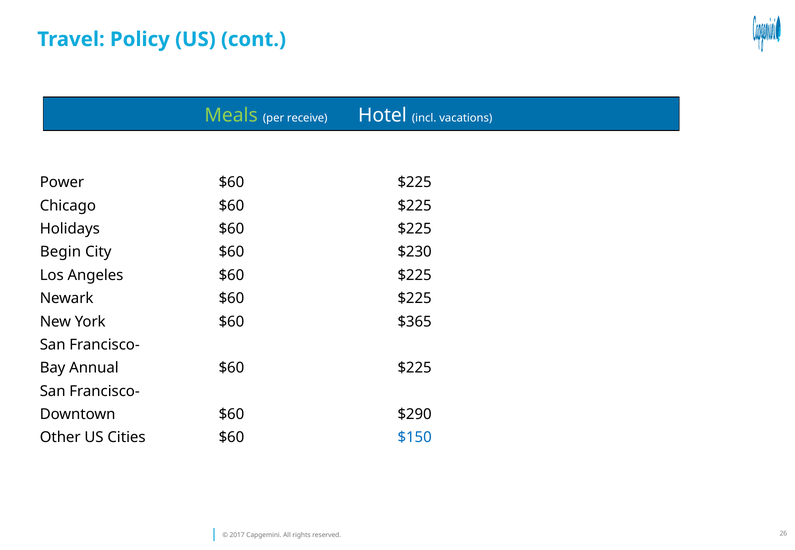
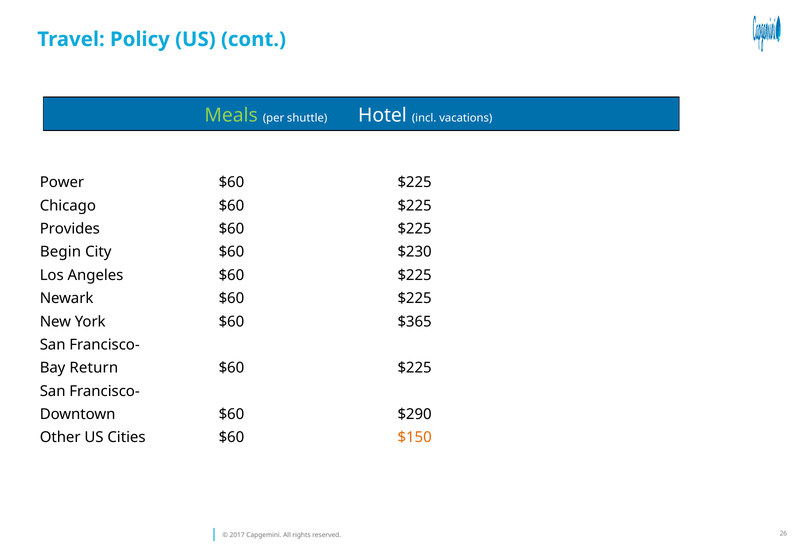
receive: receive -> shuttle (307, 118)
Holidays: Holidays -> Provides (70, 229)
Annual: Annual -> Return (94, 368)
$150 colour: blue -> orange (415, 438)
